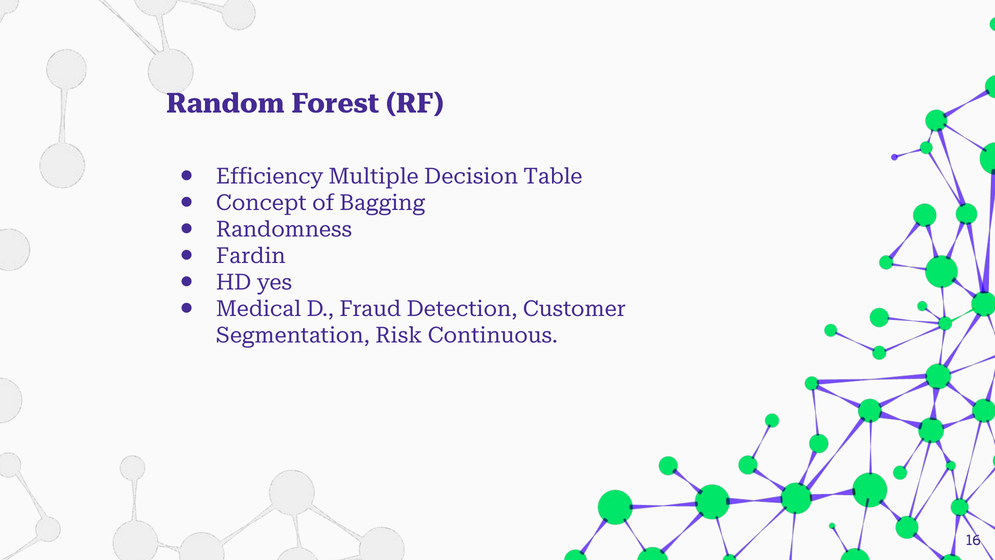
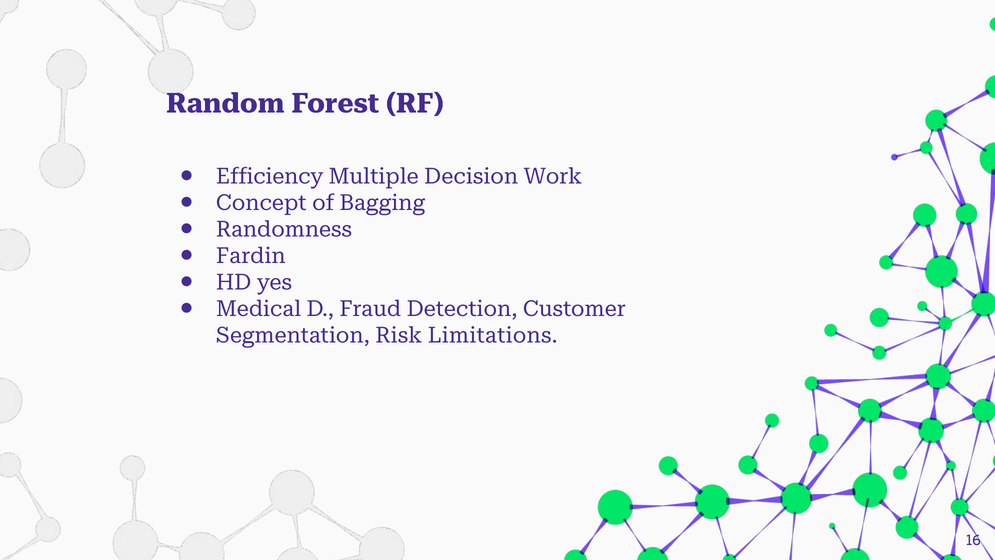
Table: Table -> Work (553, 176)
Continuous: Continuous -> Limitations (493, 335)
